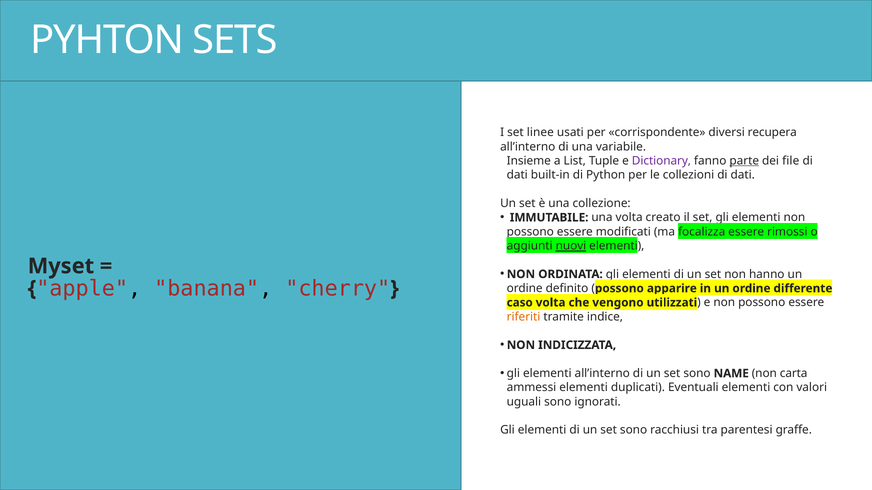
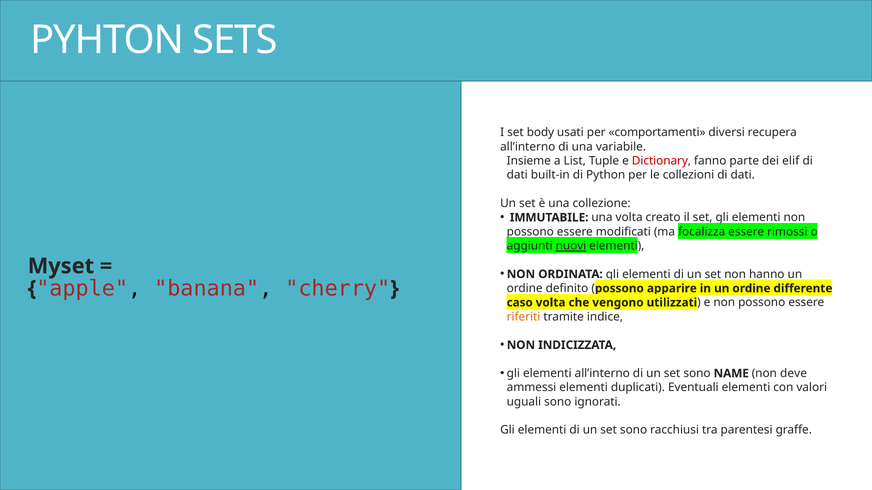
linee: linee -> body (540, 133)
corrispondente: corrispondente -> comportamenti (657, 133)
Dictionary colour: purple -> red (661, 161)
parte underline: present -> none (744, 161)
file: file -> elif (791, 161)
carta: carta -> deve (794, 374)
